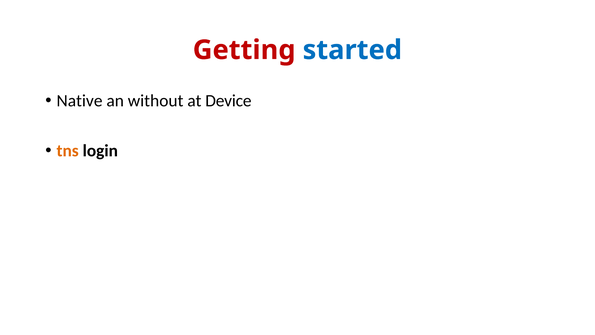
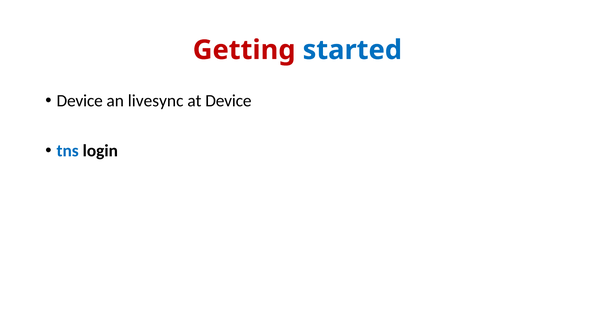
Native: Native -> Device (80, 101)
without: without -> livesync (156, 101)
tns colour: orange -> blue (68, 150)
